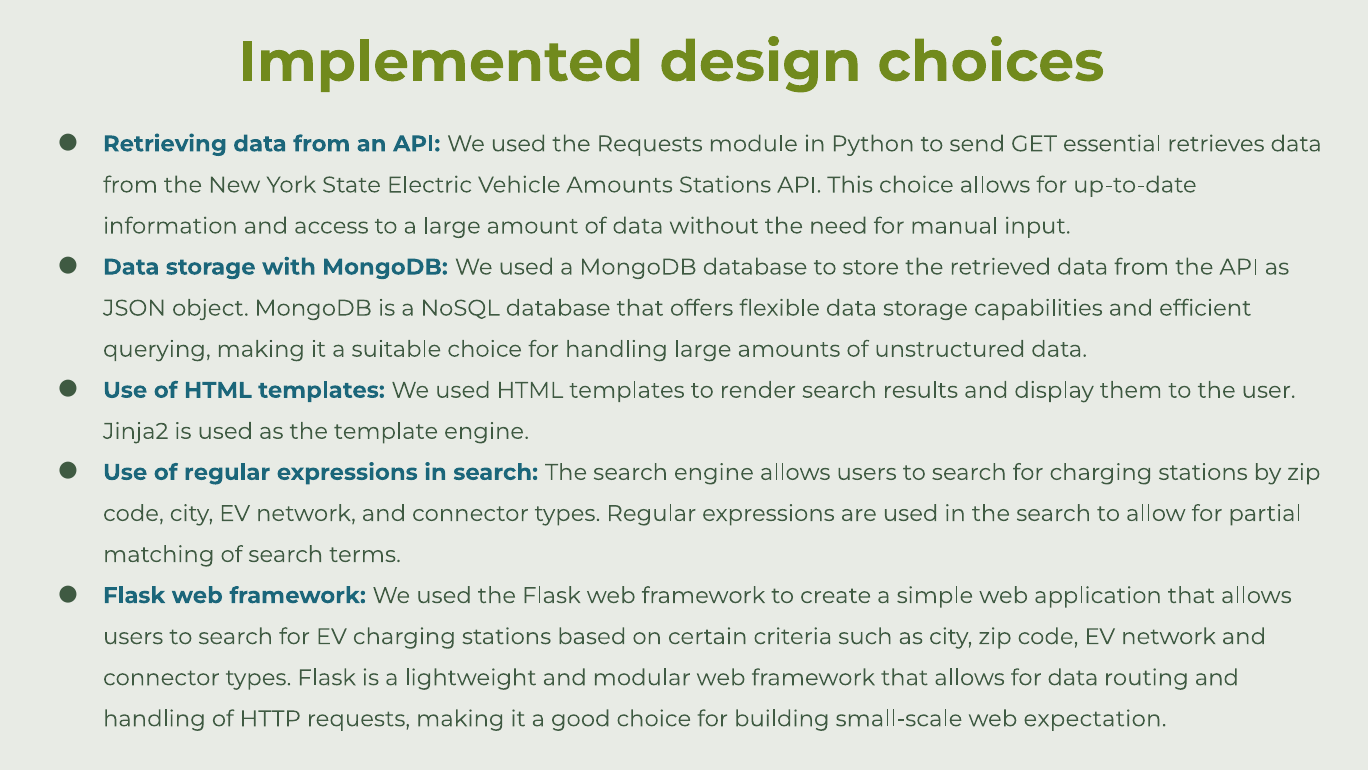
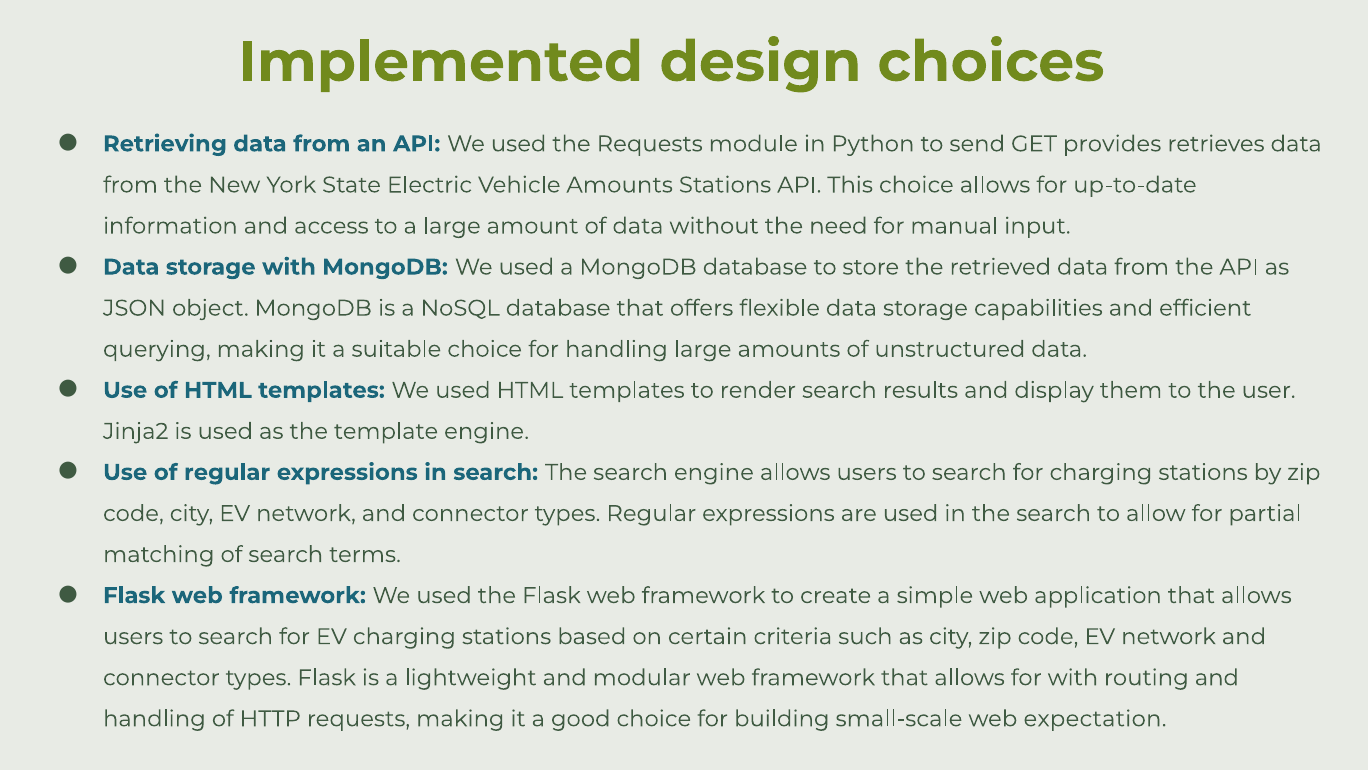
essential: essential -> provides (1112, 144)
for data: data -> with (1073, 677)
